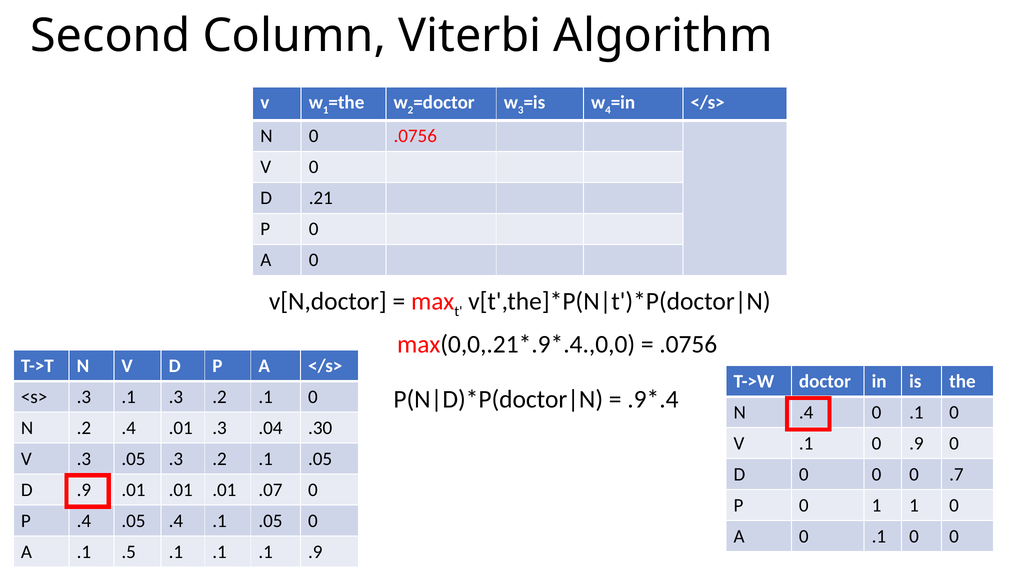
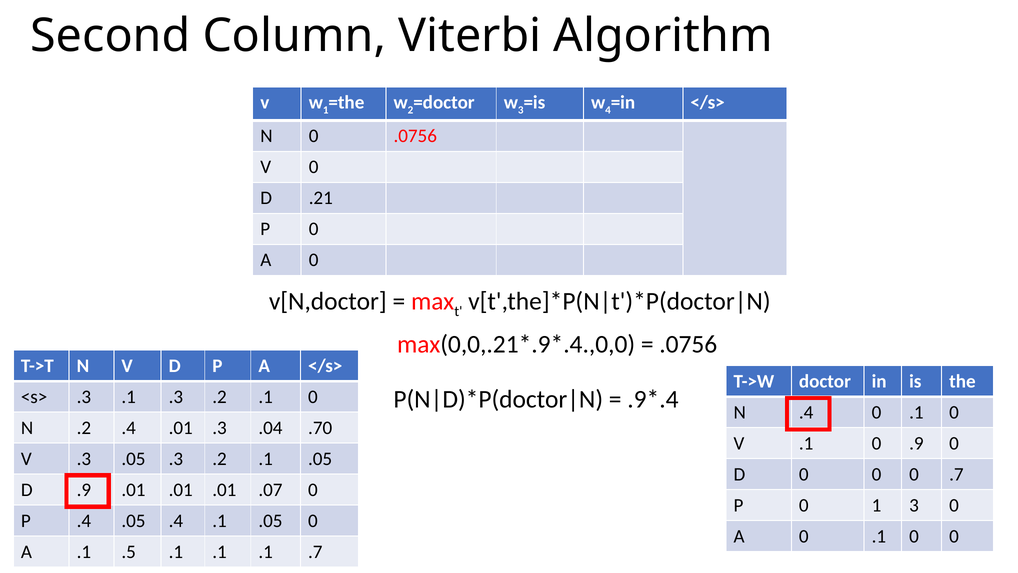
.30: .30 -> .70 (320, 428)
1 1: 1 -> 3 (914, 505)
.1 .9: .9 -> .7 (315, 551)
